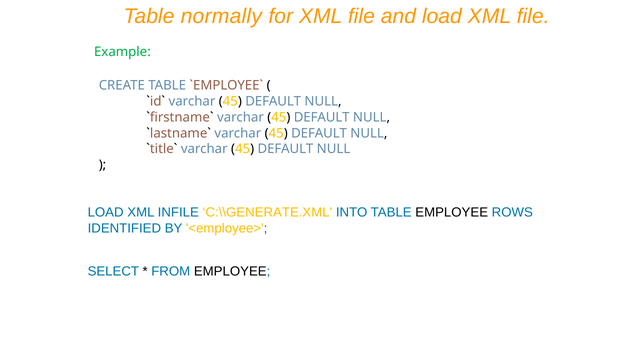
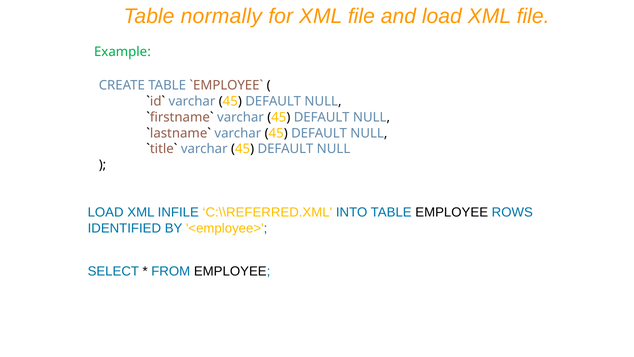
C:\\GENERATE.XML: C:\\GENERATE.XML -> C:\\REFERRED.XML (267, 212)
